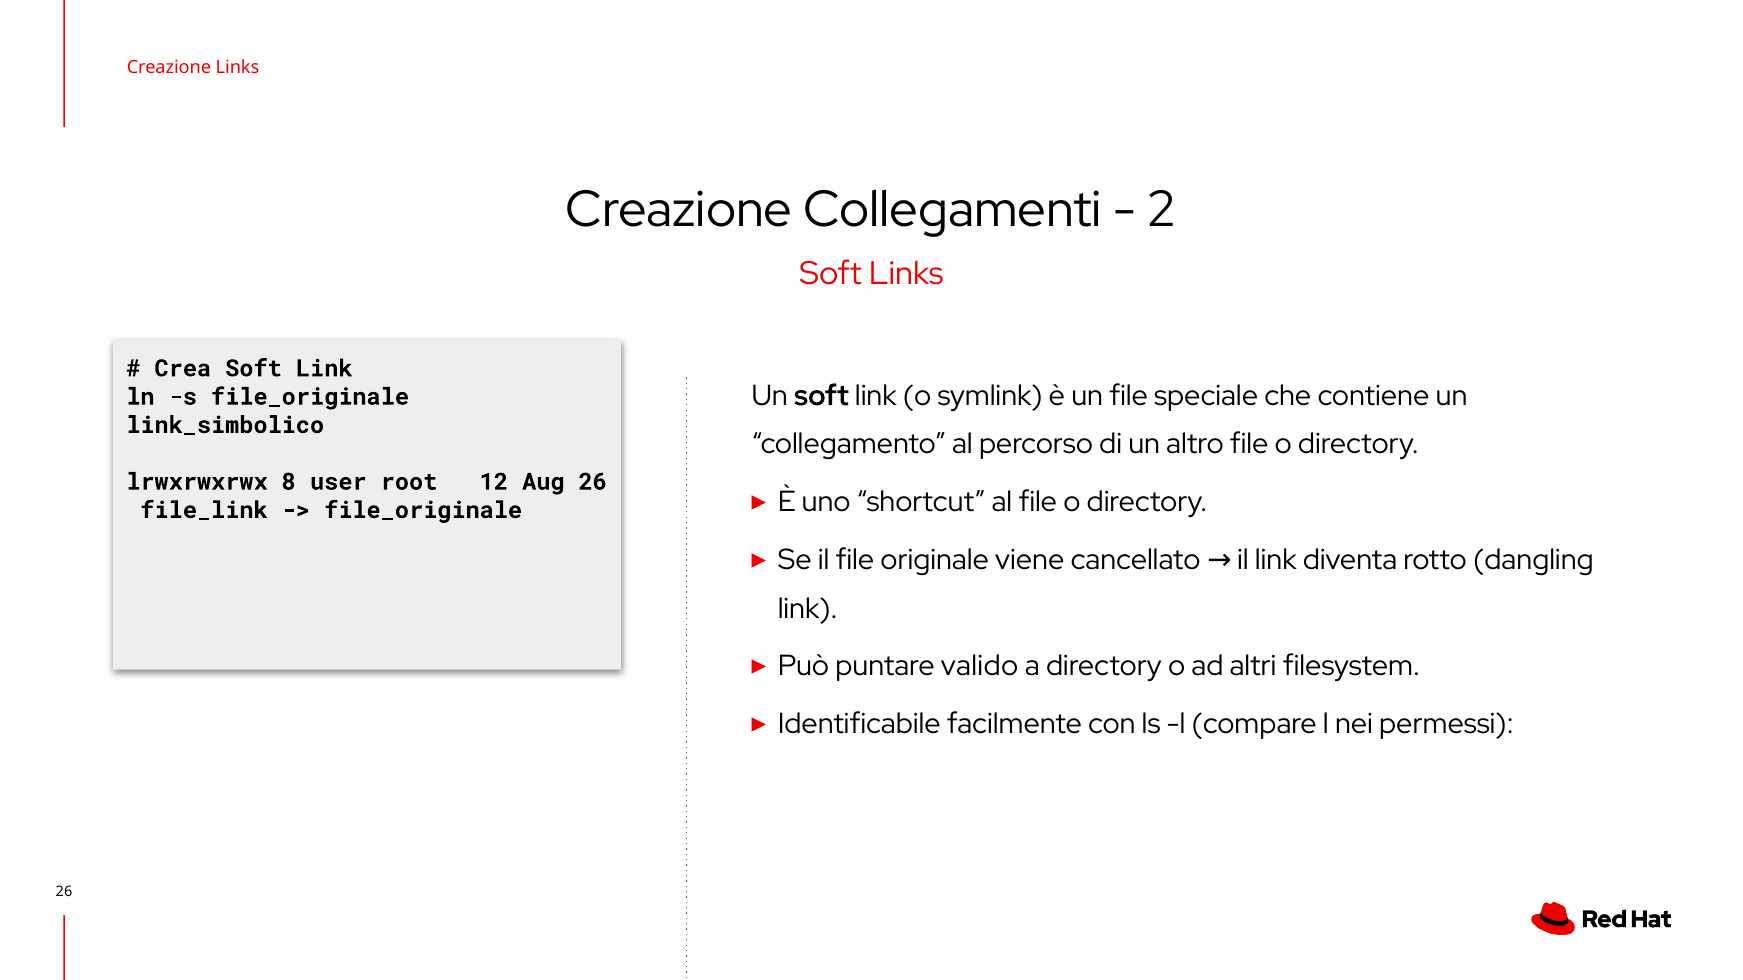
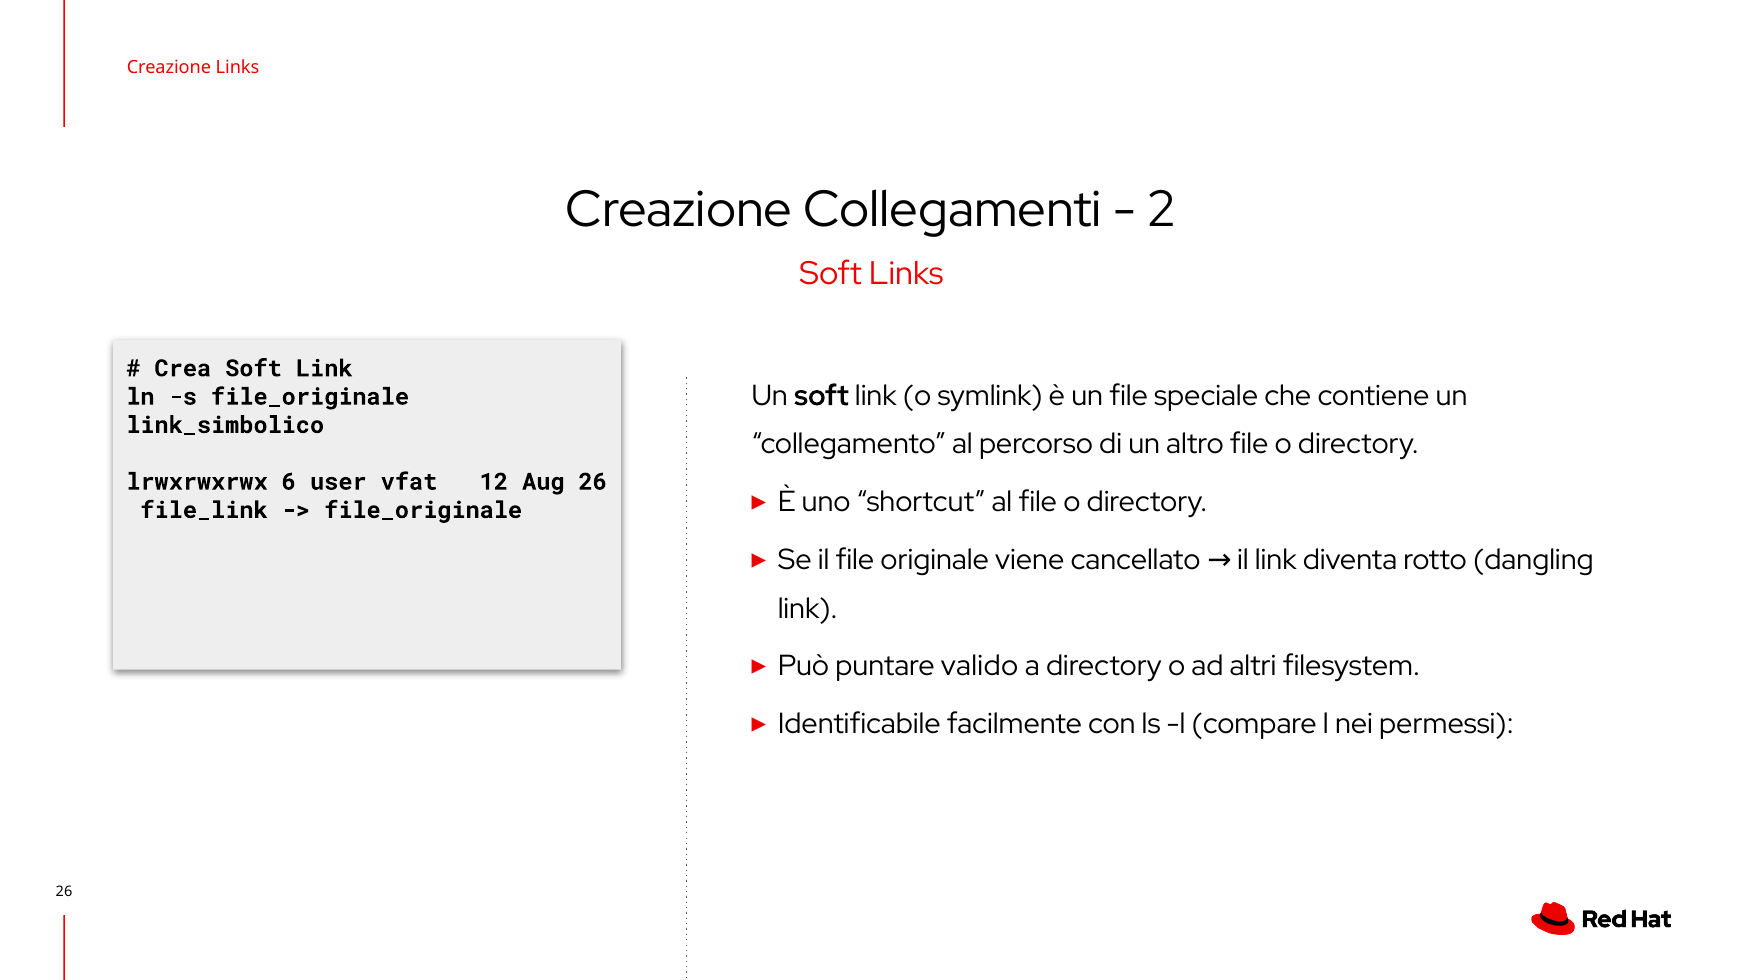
8: 8 -> 6 (289, 482)
root: root -> vfat (409, 482)
